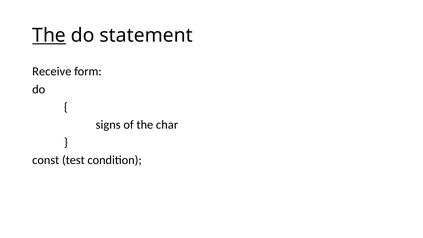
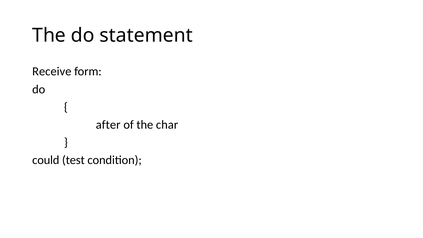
The underline: present -> none (49, 36)
signs: signs -> after (108, 125)
const: const -> could (46, 160)
